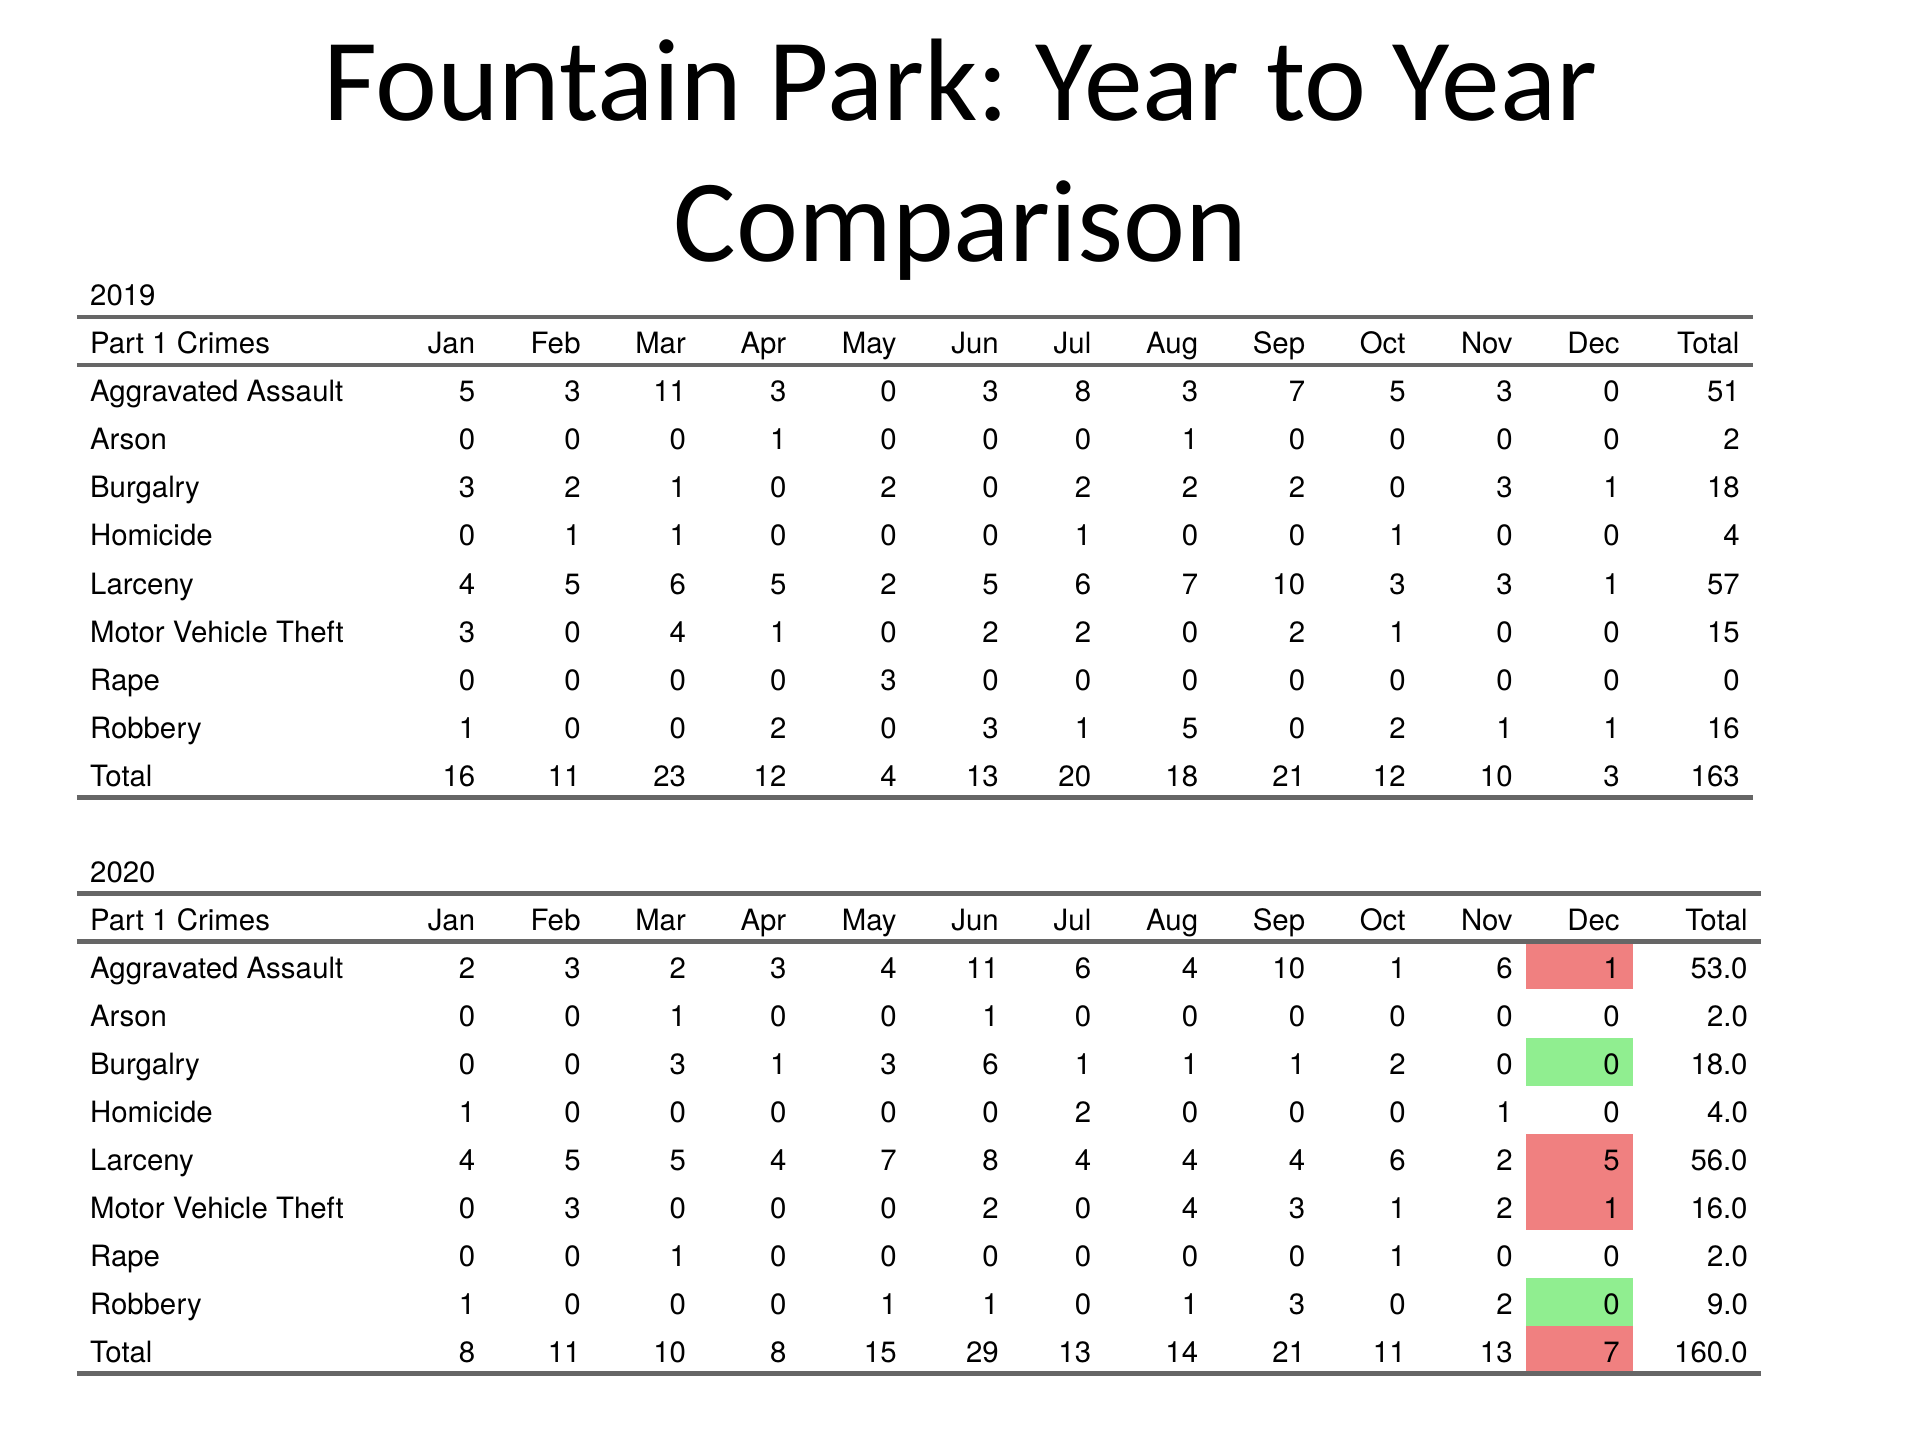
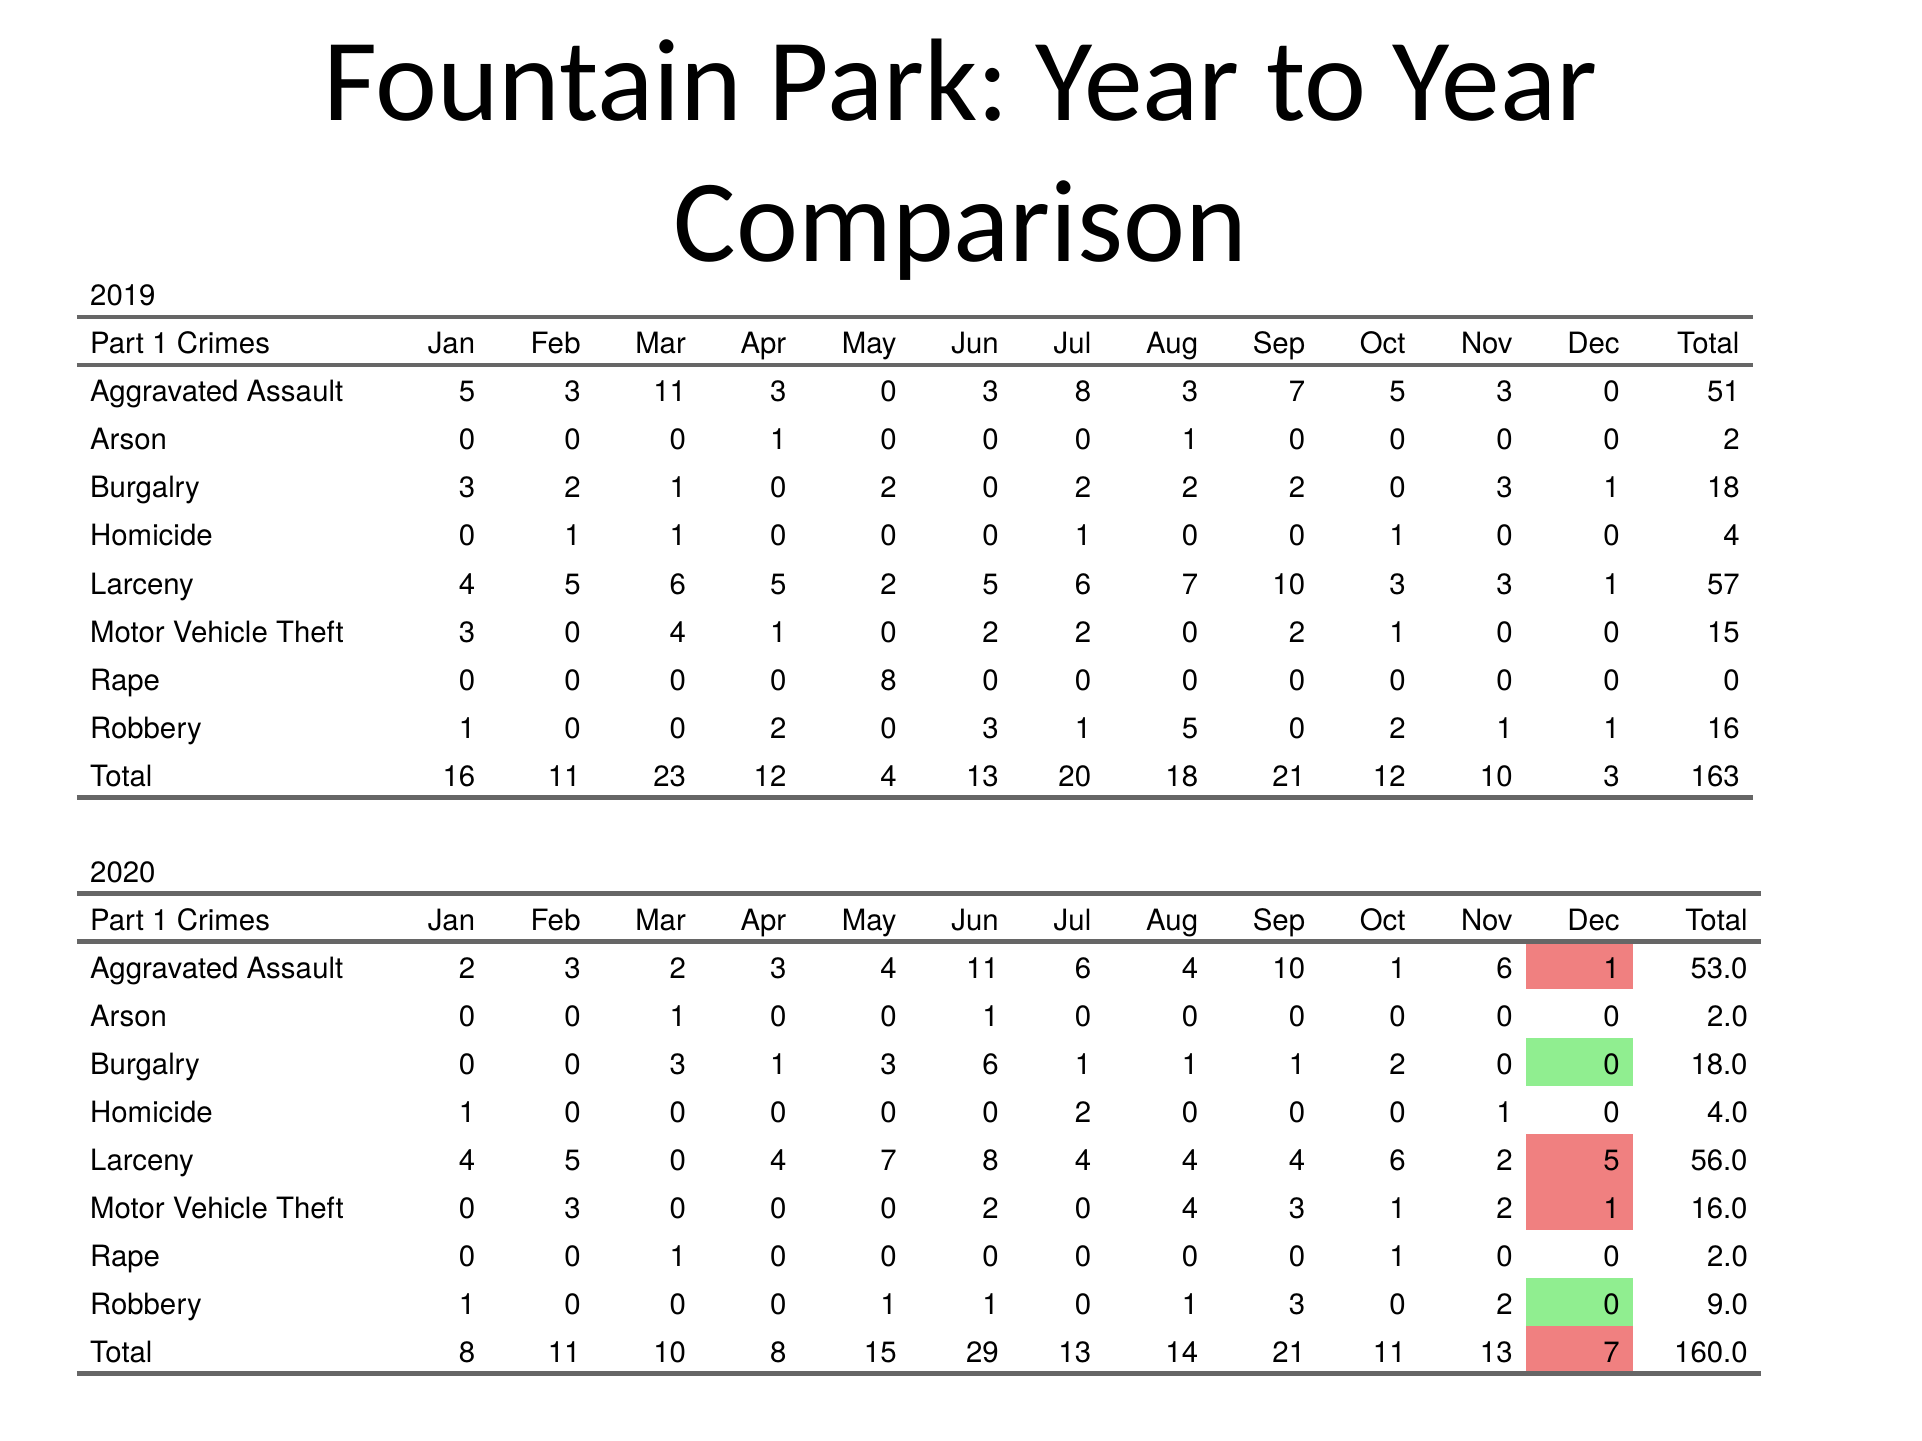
0 0 0 3: 3 -> 8 (888, 681)
4 5 5: 5 -> 0 (678, 1161)
